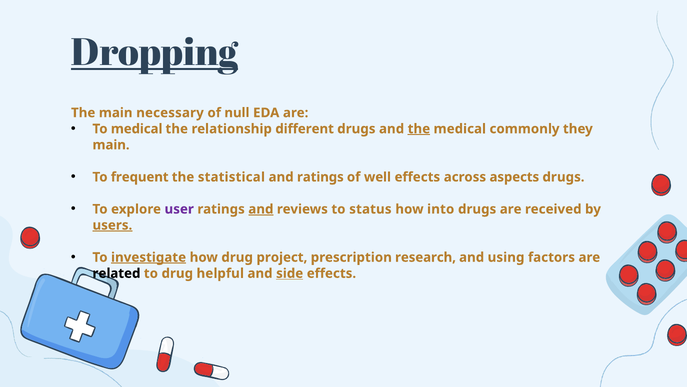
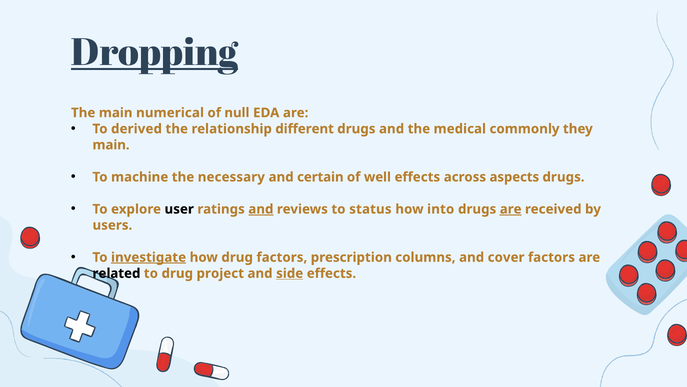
necessary: necessary -> numerical (170, 113)
To medical: medical -> derived (136, 129)
the underline: present -> none (419, 129)
frequent: frequent -> machine (140, 177)
statistical: statistical -> necessary (231, 177)
and ratings: ratings -> certain (320, 177)
user colour: purple -> black (179, 209)
are underline: none -> present (511, 209)
users underline: present -> none (112, 225)
drug project: project -> factors (282, 257)
research: research -> columns (425, 257)
using: using -> cover (506, 257)
helpful: helpful -> project (220, 273)
